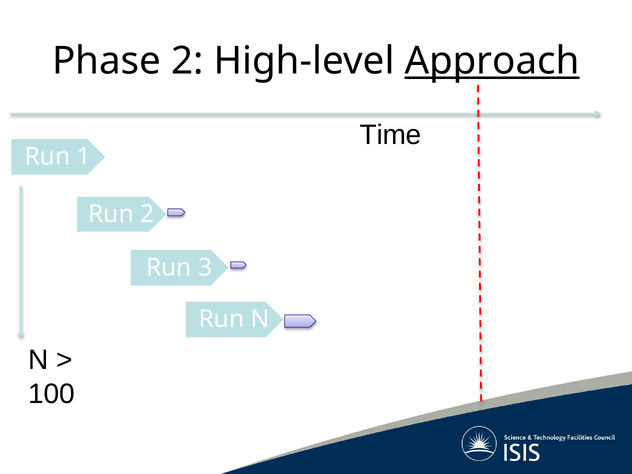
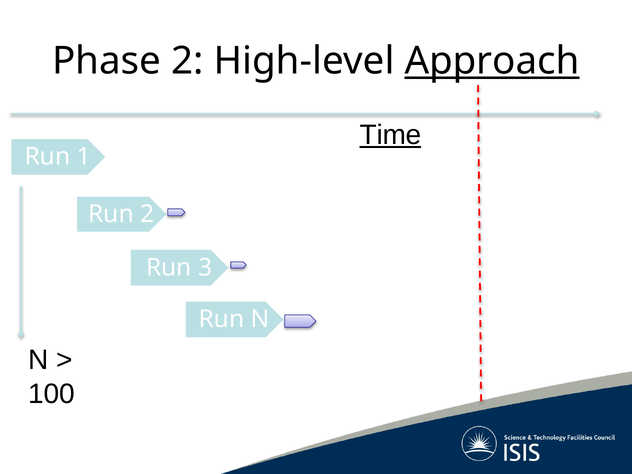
Time underline: none -> present (390, 135)
